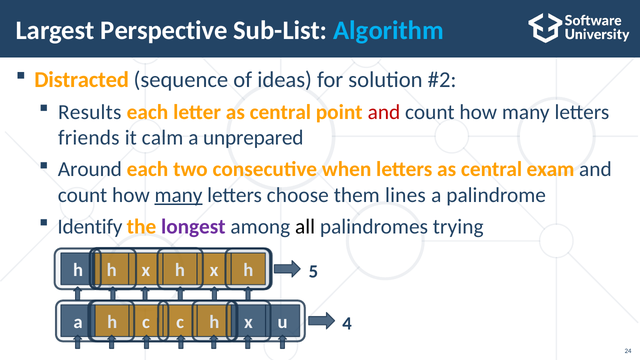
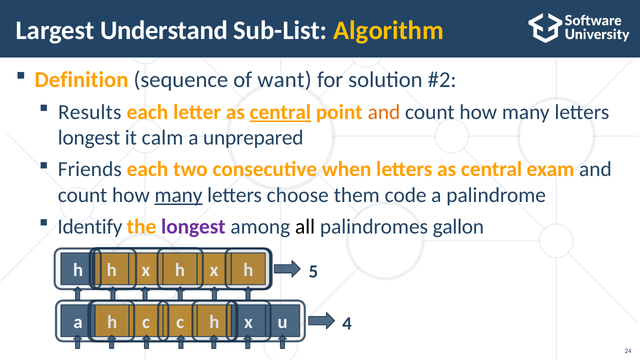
Perspective: Perspective -> Understand (164, 30)
Algorithm colour: light blue -> yellow (389, 30)
Distracted: Distracted -> Definition (82, 80)
ideas: ideas -> want (284, 80)
central underline: none -> present (280, 112)
and colour: red -> orange (384, 112)
friends: friends -> longest (89, 138)
Around: Around -> Friends (90, 169)
lines: lines -> code (406, 195)
trying: trying -> gallon (458, 227)
